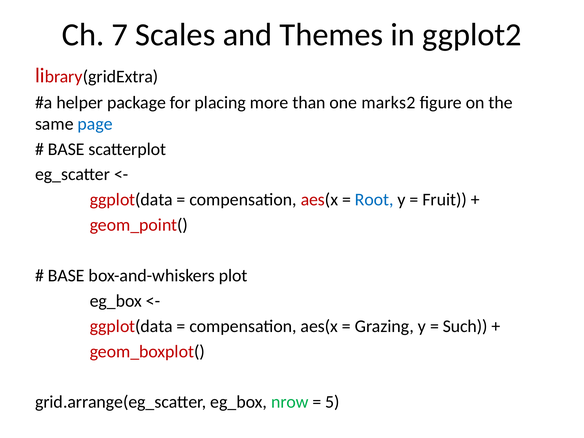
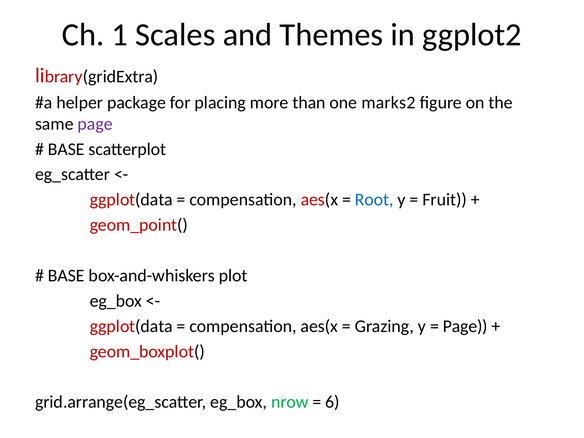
7: 7 -> 1 (120, 35)
page colour: blue -> purple (95, 124)
Such: Such -> Page (465, 326)
5: 5 -> 6 (332, 402)
